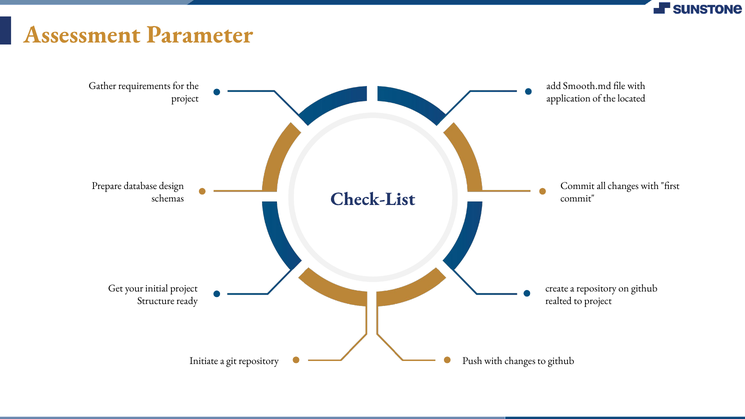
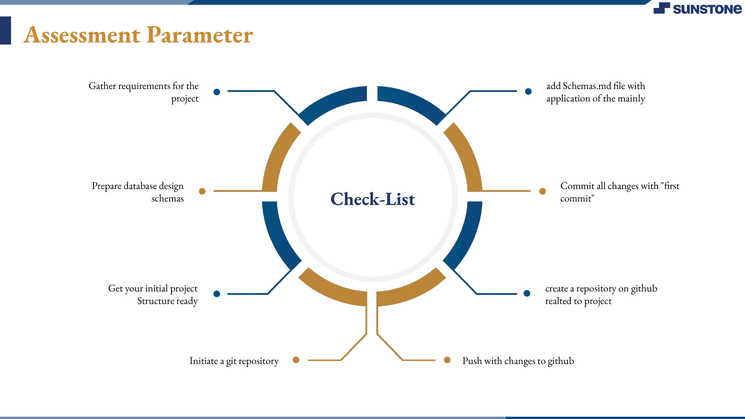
Smooth.md: Smooth.md -> Schemas.md (587, 86)
located: located -> mainly (631, 98)
